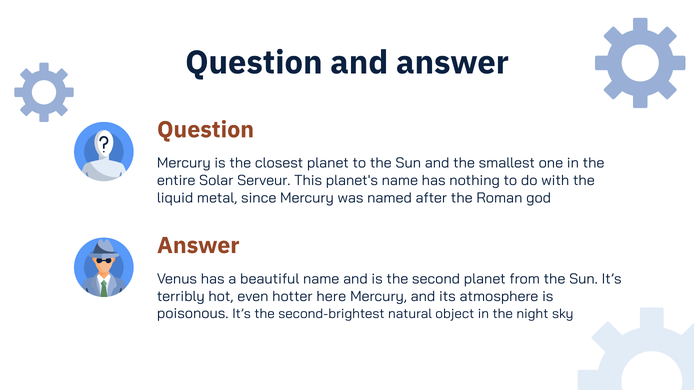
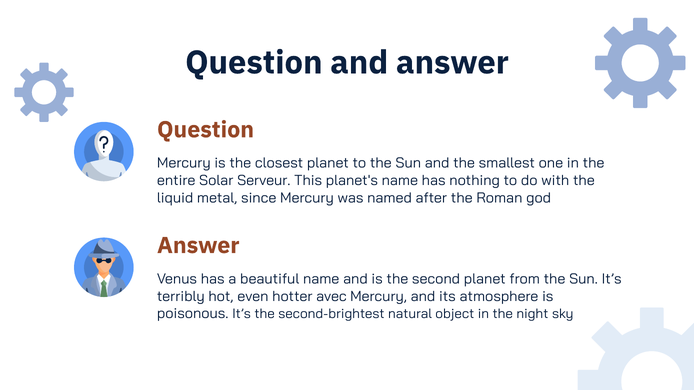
here: here -> avec (331, 297)
